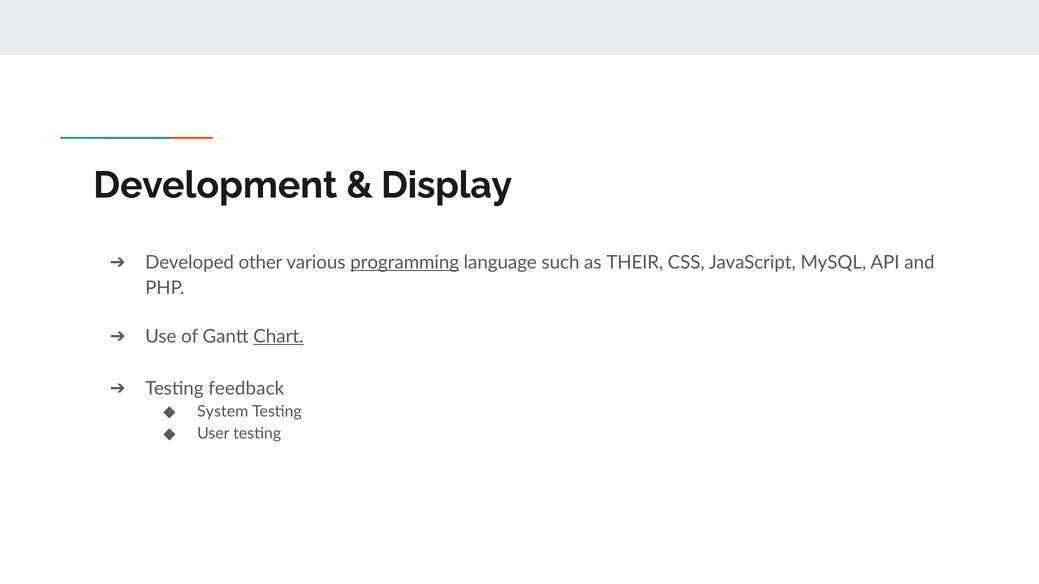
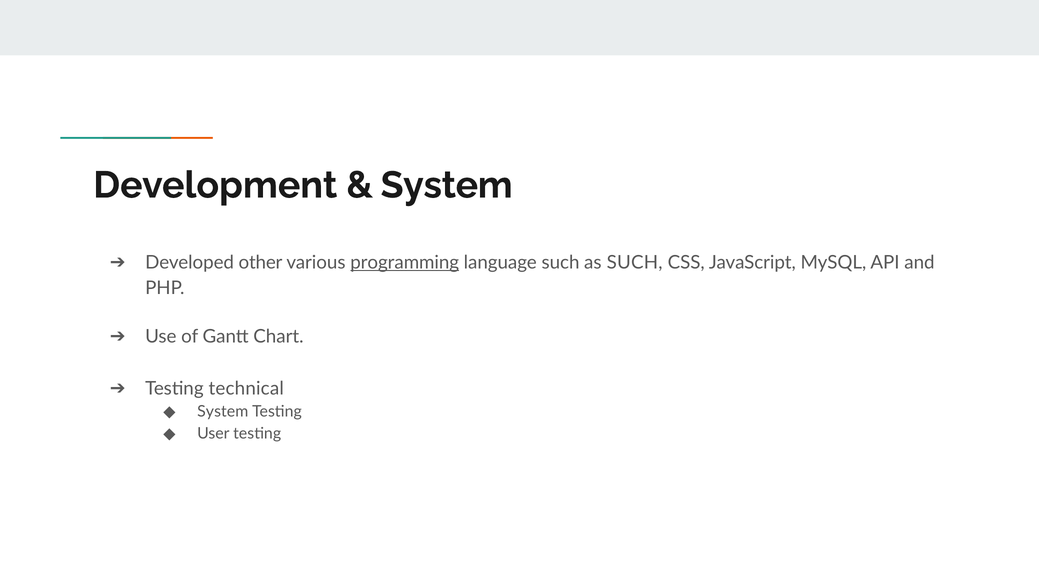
Display: Display -> System (447, 185)
as THEIR: THEIR -> SUCH (635, 263)
Chart underline: present -> none (278, 337)
feedback: feedback -> technical (246, 389)
